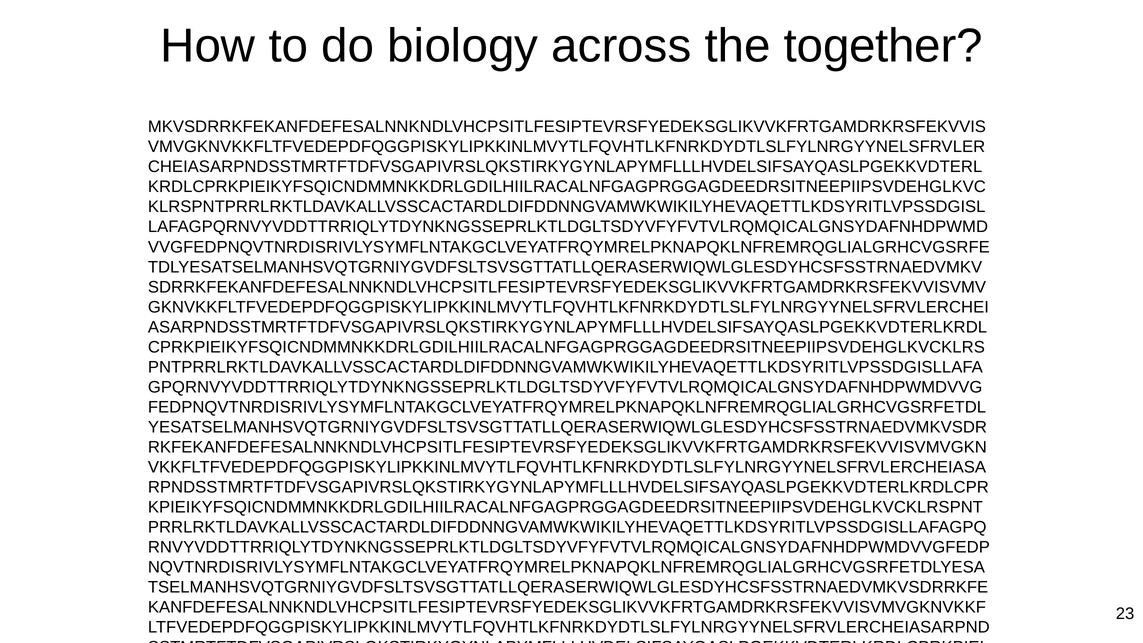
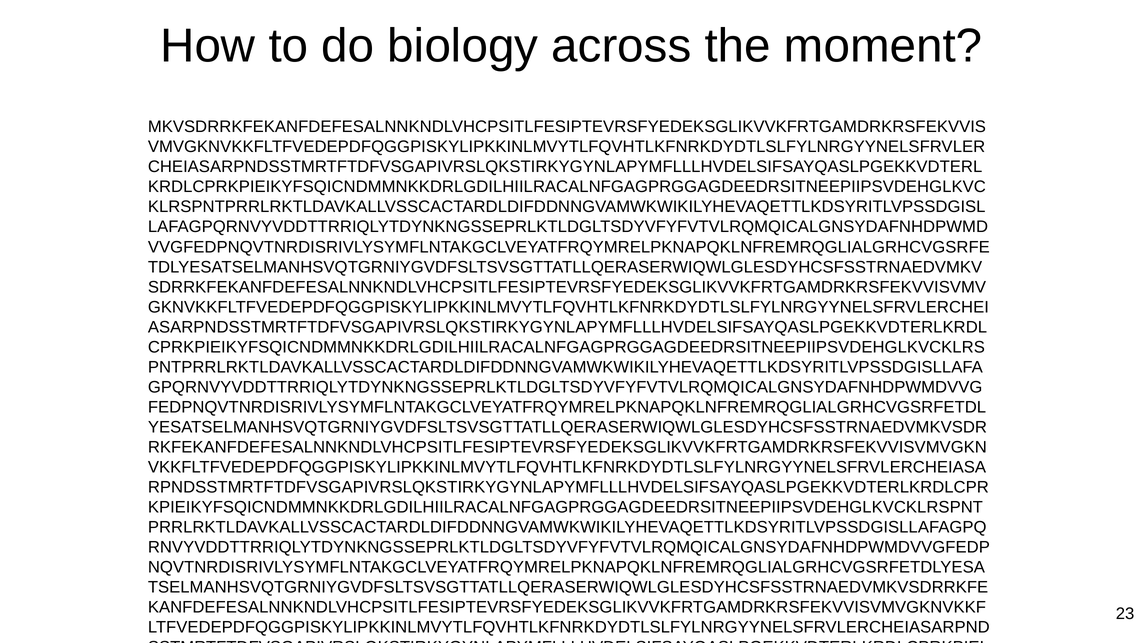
together: together -> moment (883, 46)
